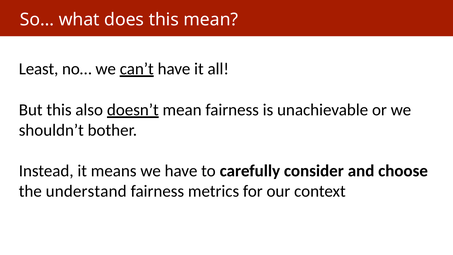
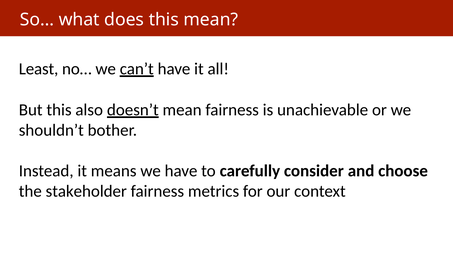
understand: understand -> stakeholder (86, 191)
